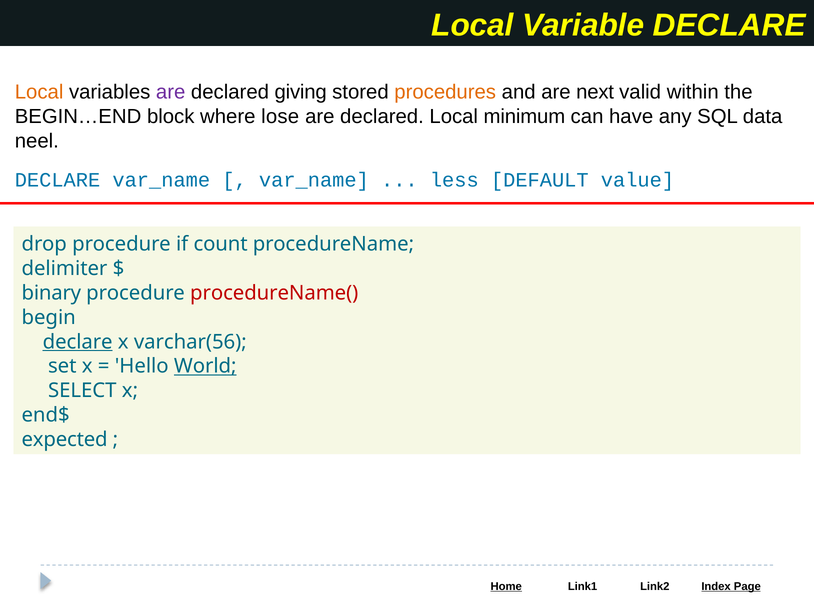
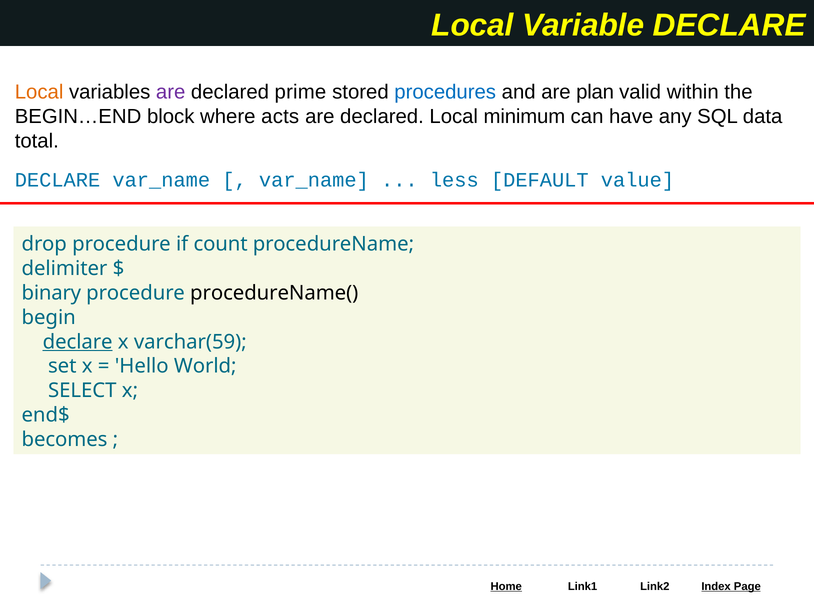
giving: giving -> prime (300, 92)
procedures colour: orange -> blue (445, 92)
next: next -> plan (595, 92)
lose: lose -> acts (280, 117)
neel: neel -> total (37, 141)
procedureName( colour: red -> black (274, 293)
varchar(56: varchar(56 -> varchar(59 (190, 342)
World underline: present -> none (205, 367)
expected: expected -> becomes (65, 440)
